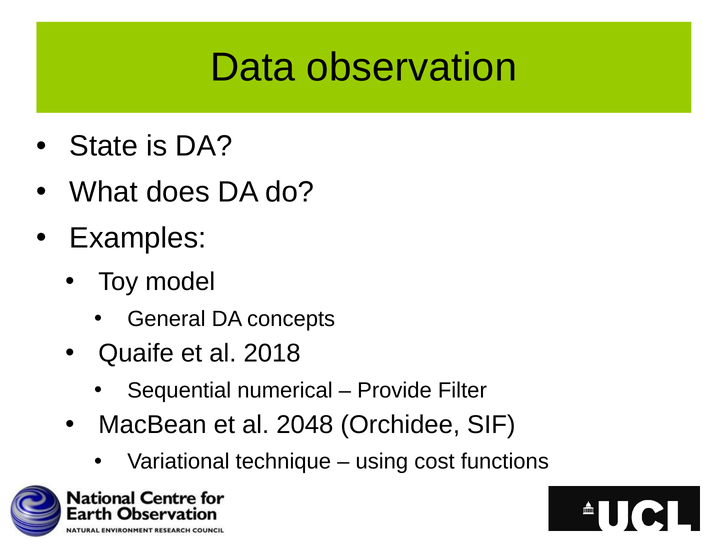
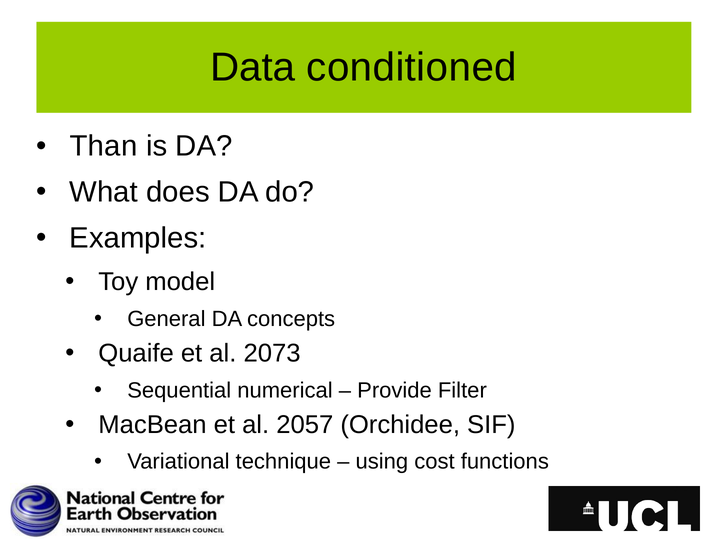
observation: observation -> conditioned (412, 67)
State: State -> Than (104, 146)
2018: 2018 -> 2073 (272, 353)
2048: 2048 -> 2057 (305, 425)
